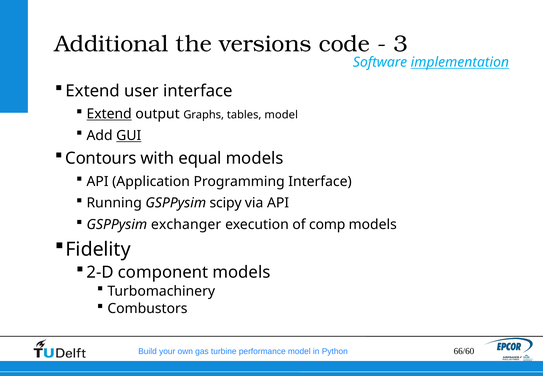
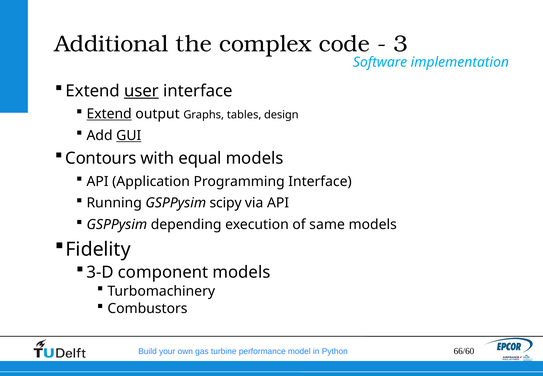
versions: versions -> complex (265, 44)
implementation underline: present -> none (460, 62)
user underline: none -> present (141, 91)
tables model: model -> design (281, 115)
exchanger: exchanger -> depending (186, 225)
comp: comp -> same (327, 225)
2-D: 2-D -> 3-D (100, 272)
